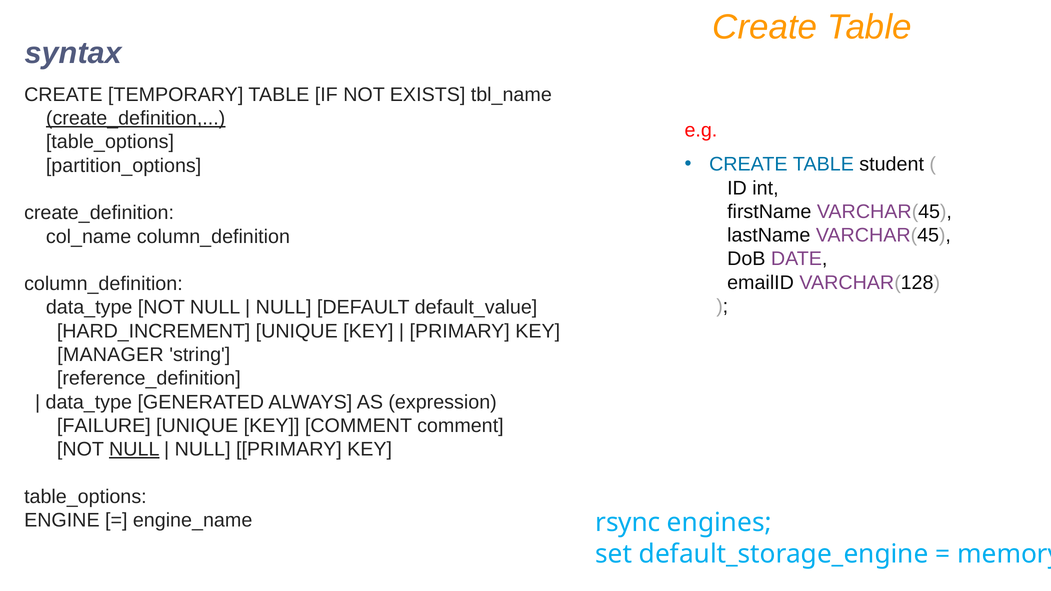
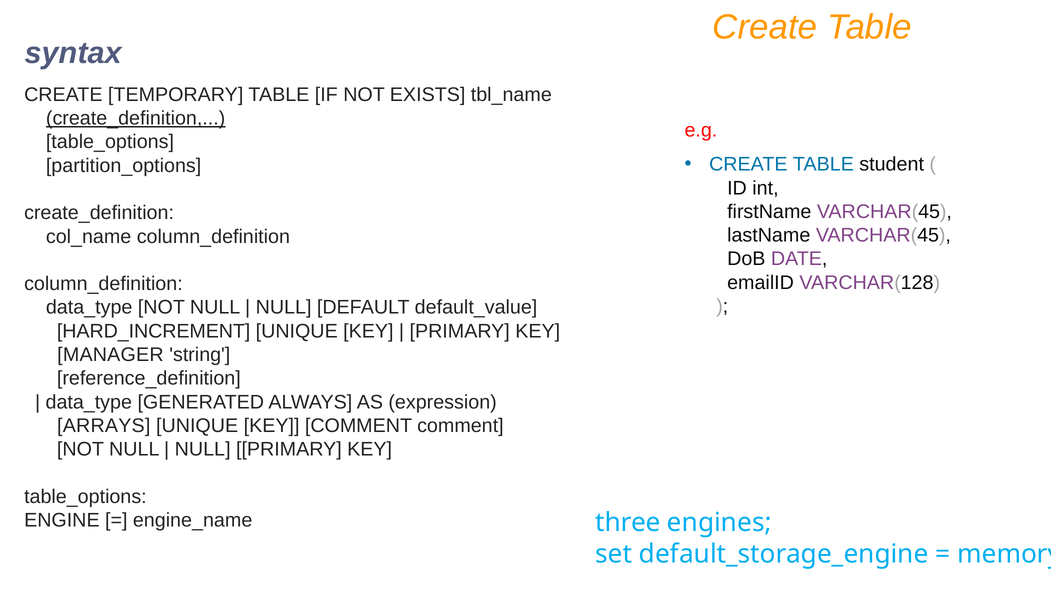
FAILURE: FAILURE -> ARRAYS (104, 426)
NULL underline: present -> none (134, 449)
rsync: rsync -> three (628, 523)
